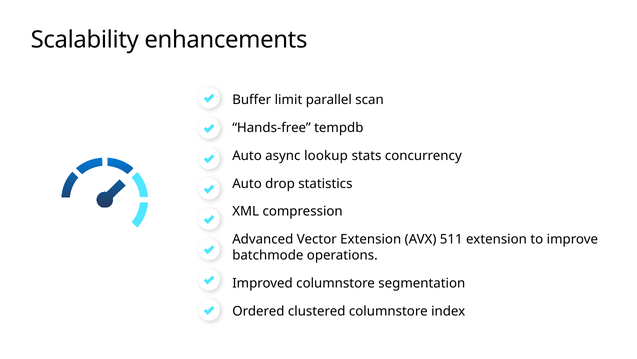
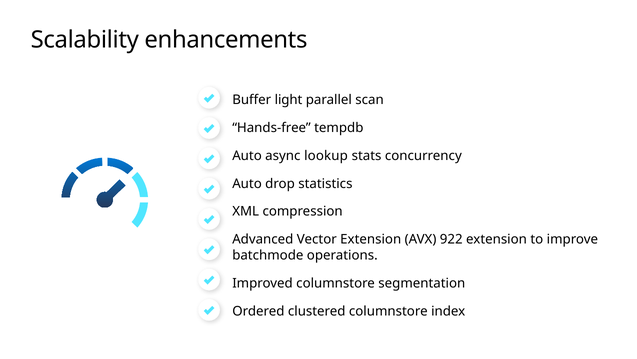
limit: limit -> light (289, 100)
511: 511 -> 922 (451, 239)
